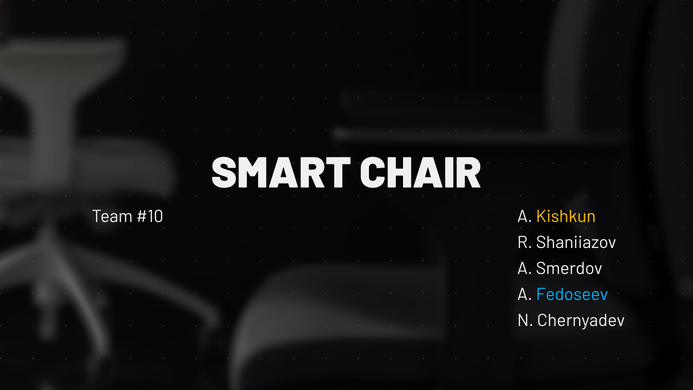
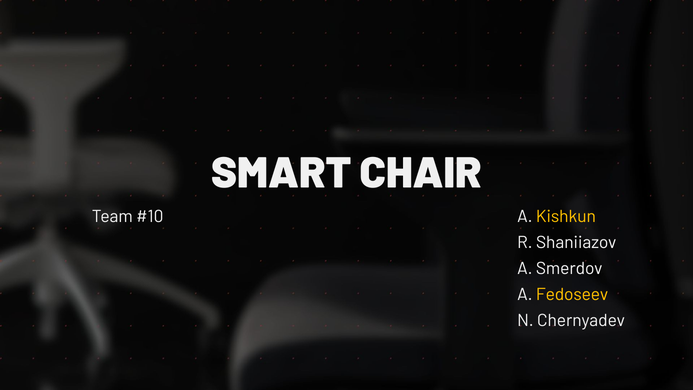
Fedoseev colour: light blue -> yellow (572, 294)
